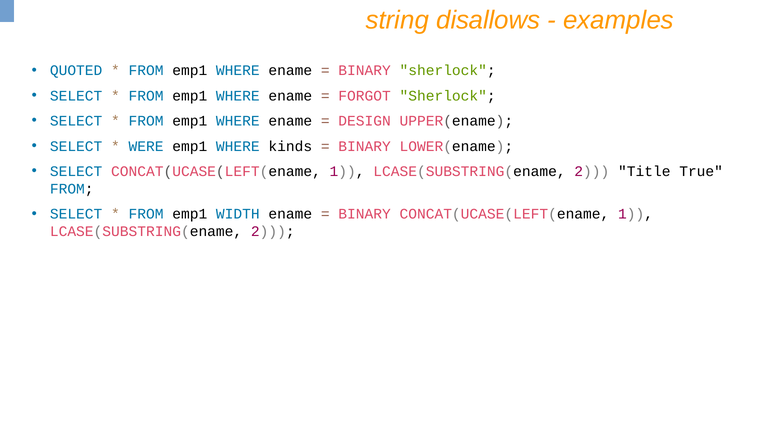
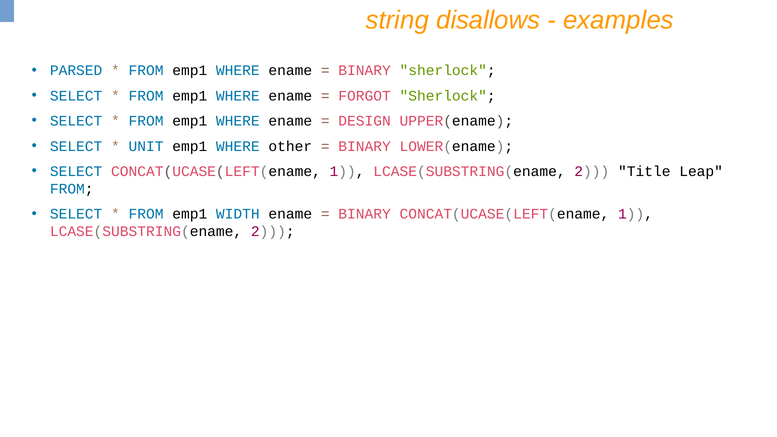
QUOTED: QUOTED -> PARSED (76, 71)
WERE: WERE -> UNIT (146, 146)
kinds: kinds -> other (290, 146)
True: True -> Leap (701, 171)
